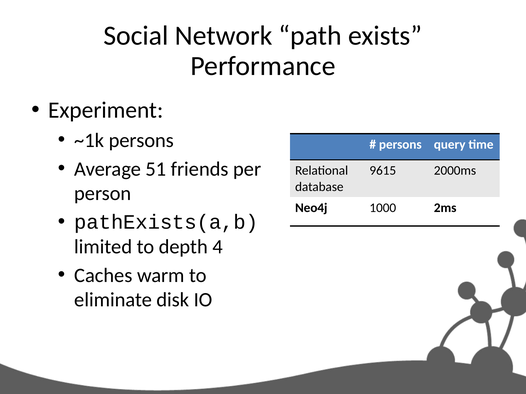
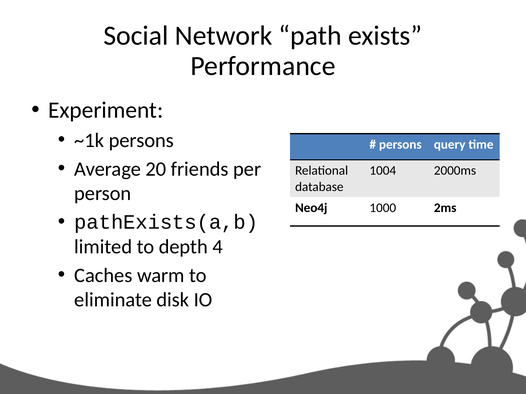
51: 51 -> 20 (156, 169)
9615: 9615 -> 1004 (383, 171)
